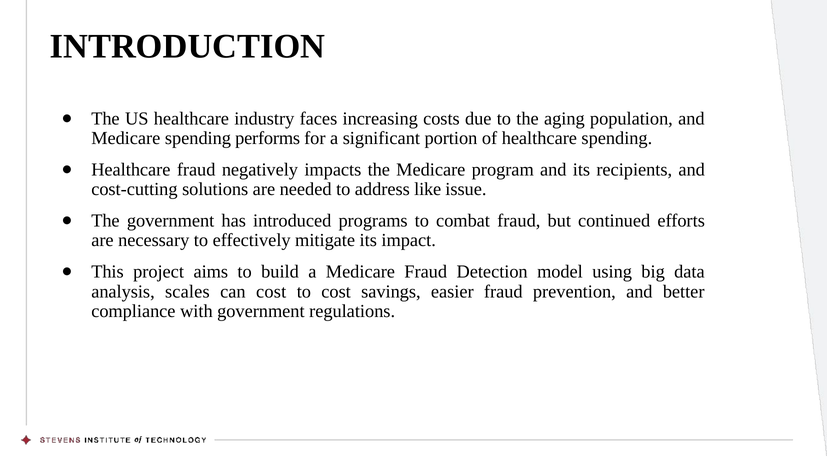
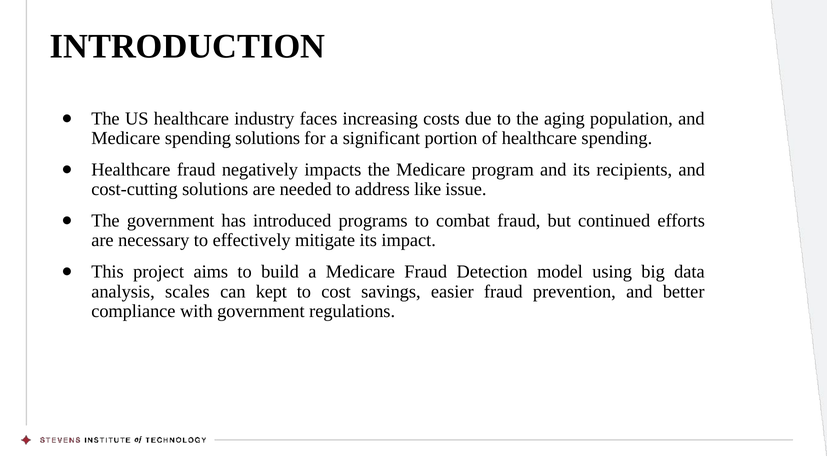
spending performs: performs -> solutions (268, 138)
can cost: cost -> kept (271, 292)
